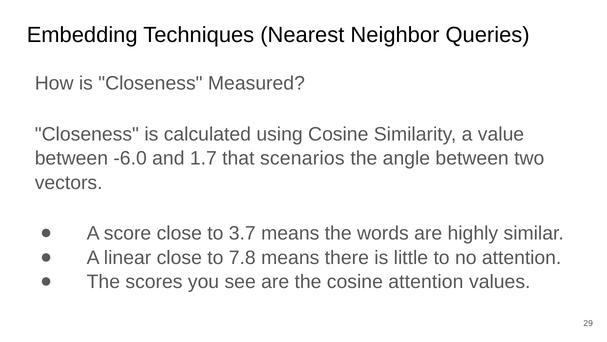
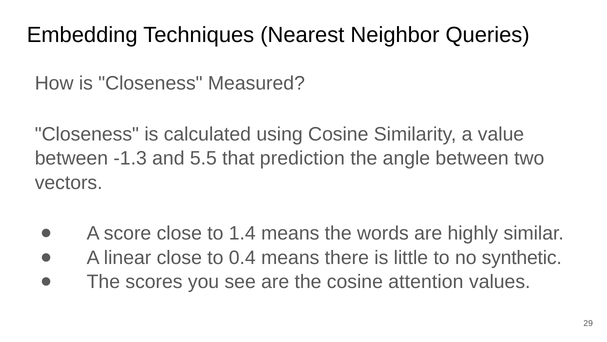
-6.0: -6.0 -> -1.3 (130, 158)
1.7: 1.7 -> 5.5 (203, 158)
scenarios: scenarios -> prediction (302, 158)
3.7: 3.7 -> 1.4 (242, 233)
7.8: 7.8 -> 0.4 (242, 257)
no attention: attention -> synthetic (522, 257)
